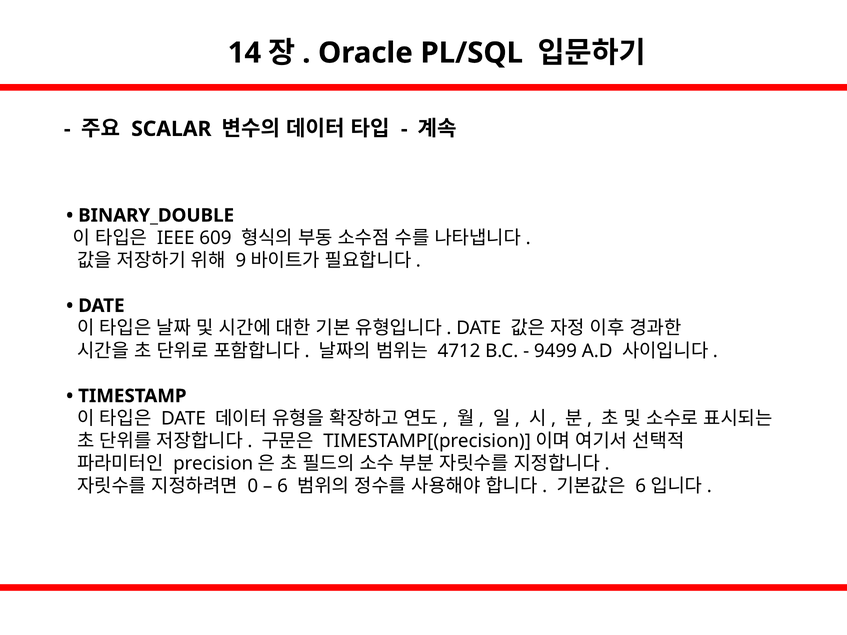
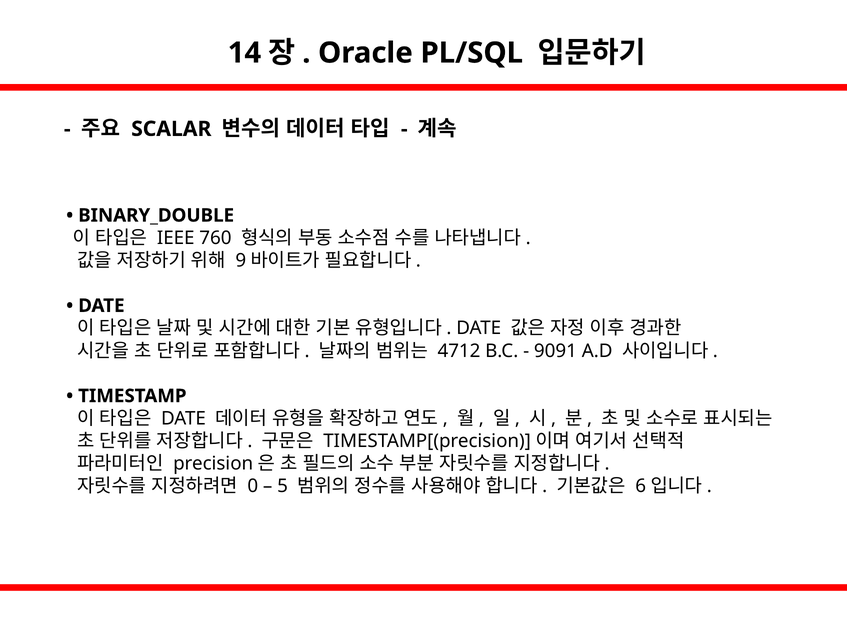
609: 609 -> 760 (215, 238)
9499: 9499 -> 9091 (555, 351)
6: 6 -> 5 (283, 486)
